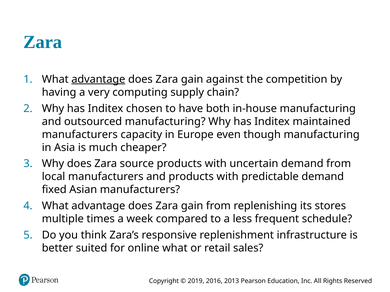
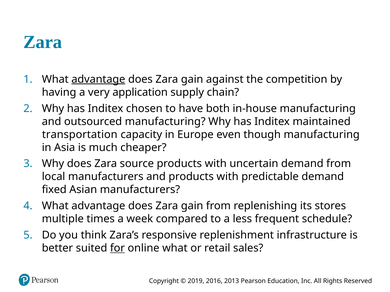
computing: computing -> application (140, 92)
manufacturers: manufacturers -> transportation (80, 135)
for underline: none -> present (117, 248)
